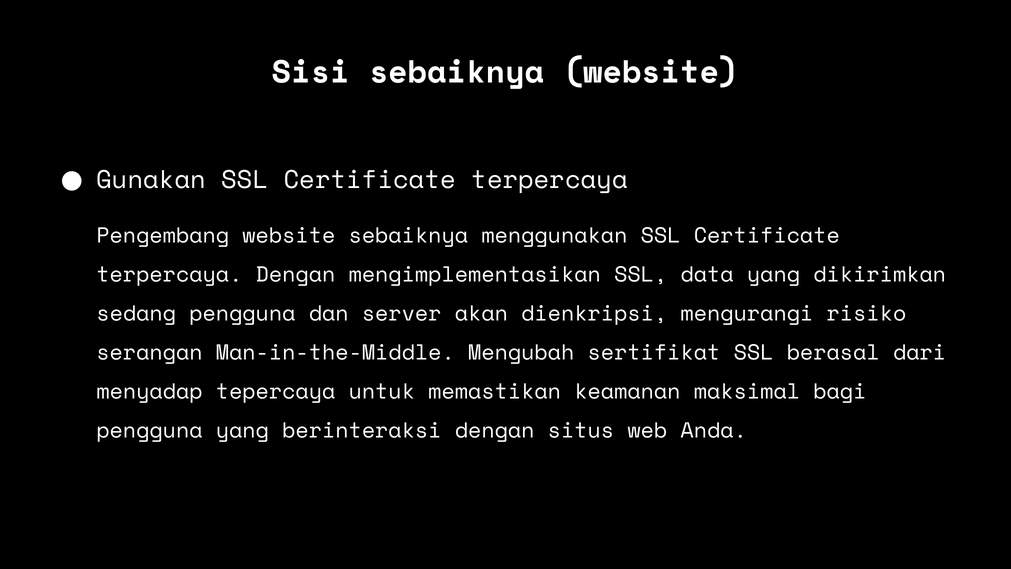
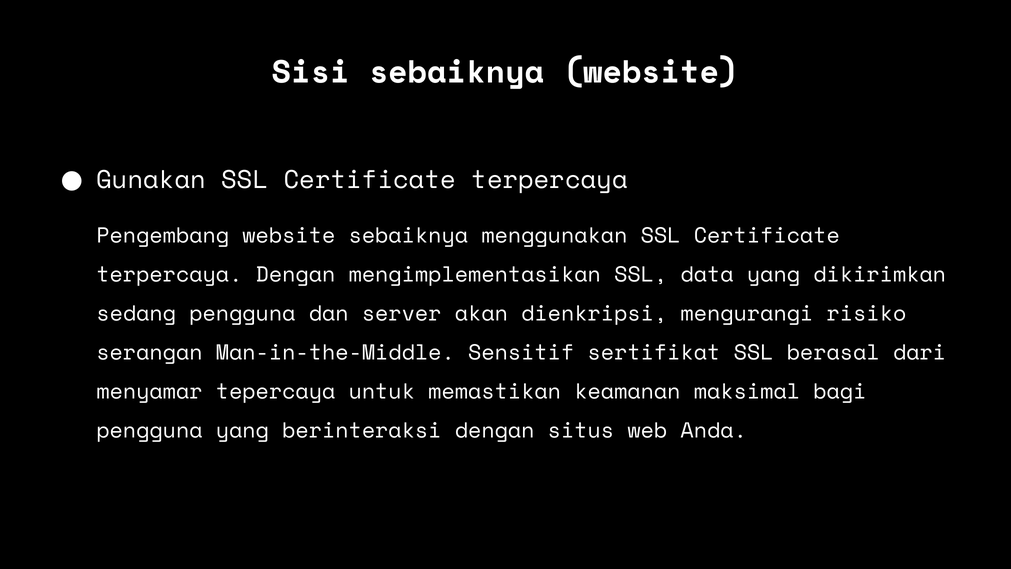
Mengubah: Mengubah -> Sensitif (521, 352)
menyadap: menyadap -> menyamar (149, 391)
